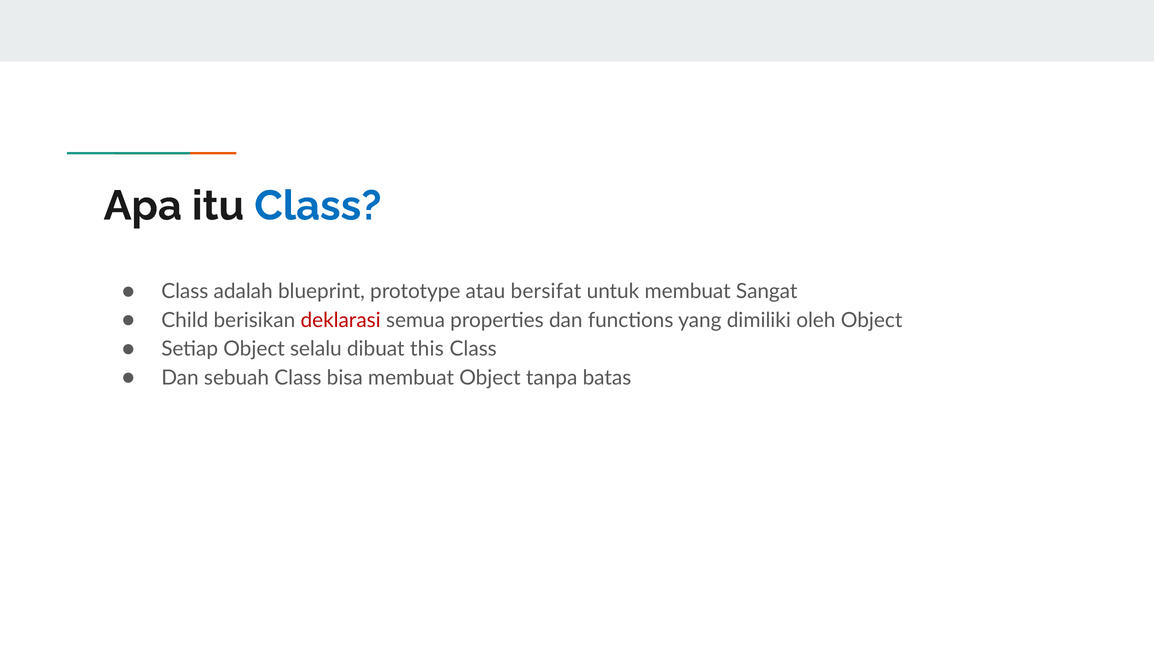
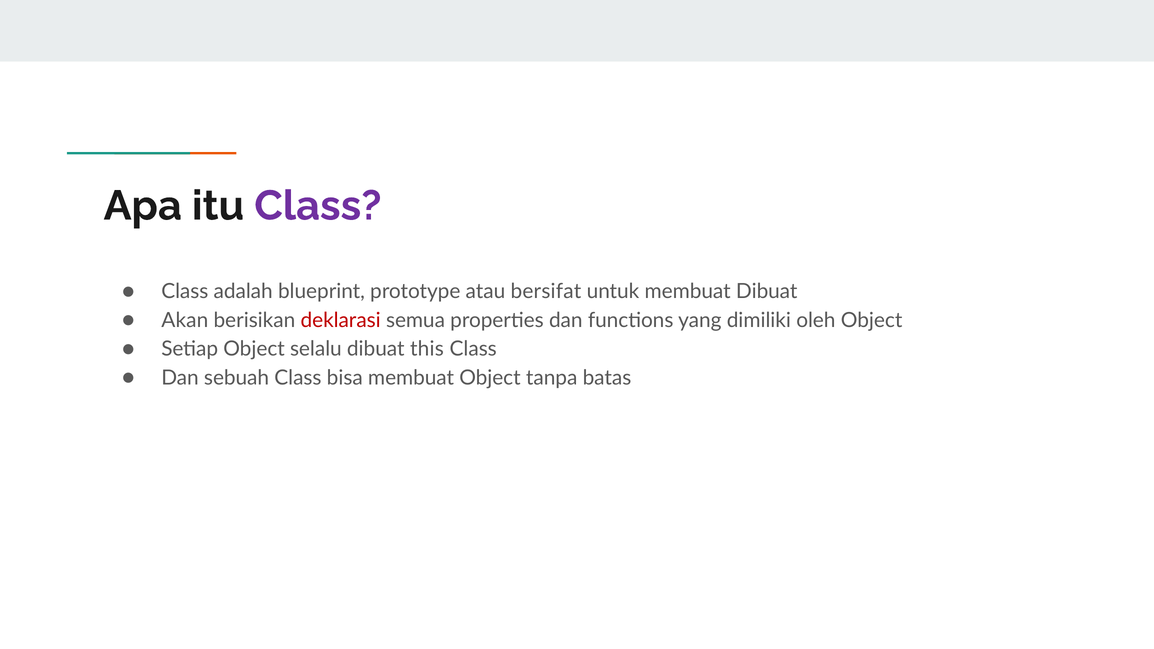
Class colour: blue -> purple (318, 206)
membuat Sangat: Sangat -> Dibuat (767, 292)
Child: Child -> Akan (185, 320)
